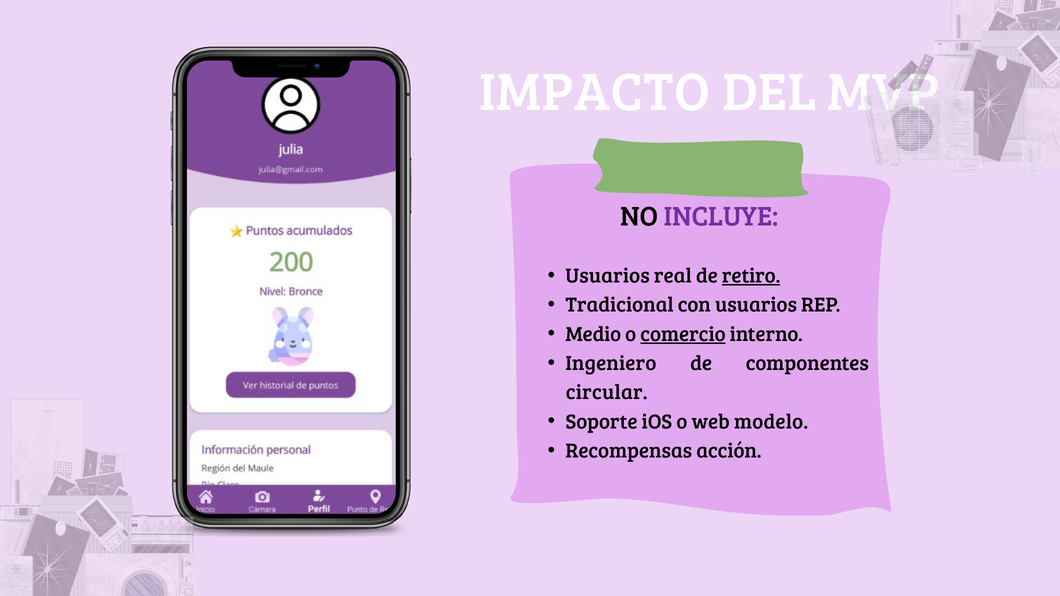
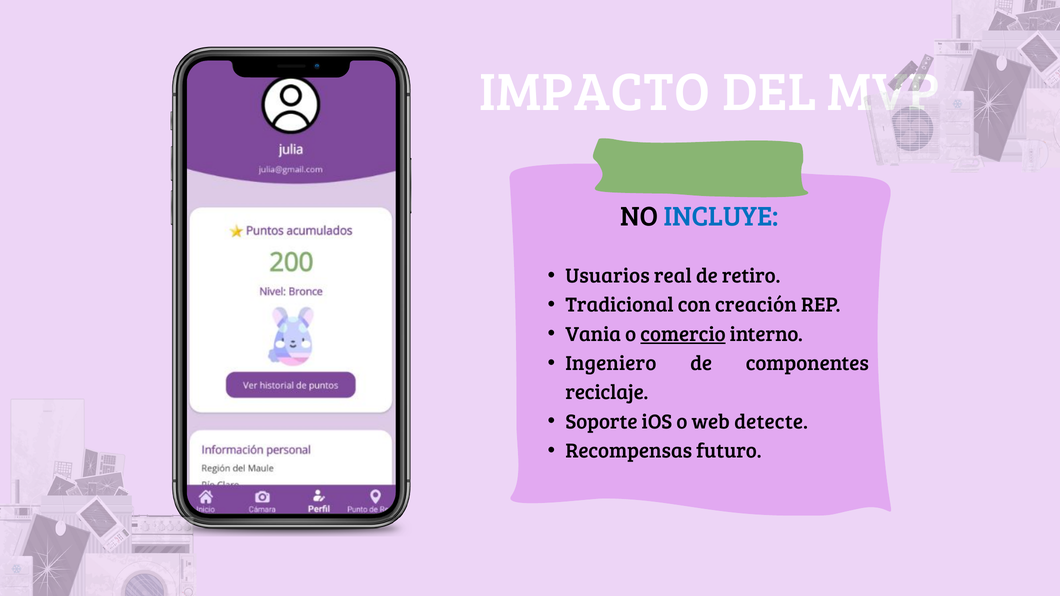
INCLUYE colour: purple -> blue (721, 217)
retiro underline: present -> none (751, 276)
con usuarios: usuarios -> creación (756, 305)
Medio: Medio -> Vania (593, 334)
circular: circular -> reciclaje (607, 393)
modelo: modelo -> detecte (771, 422)
acción: acción -> futuro (729, 451)
